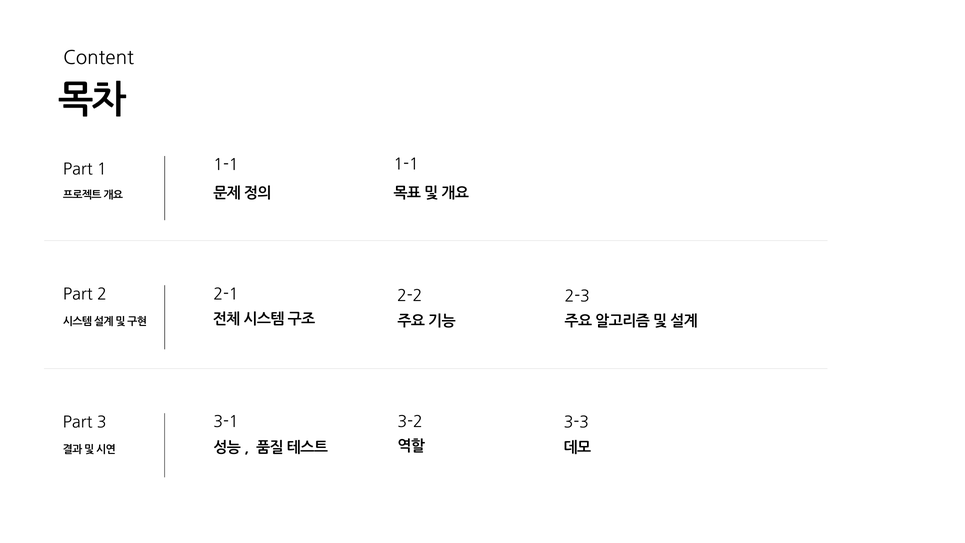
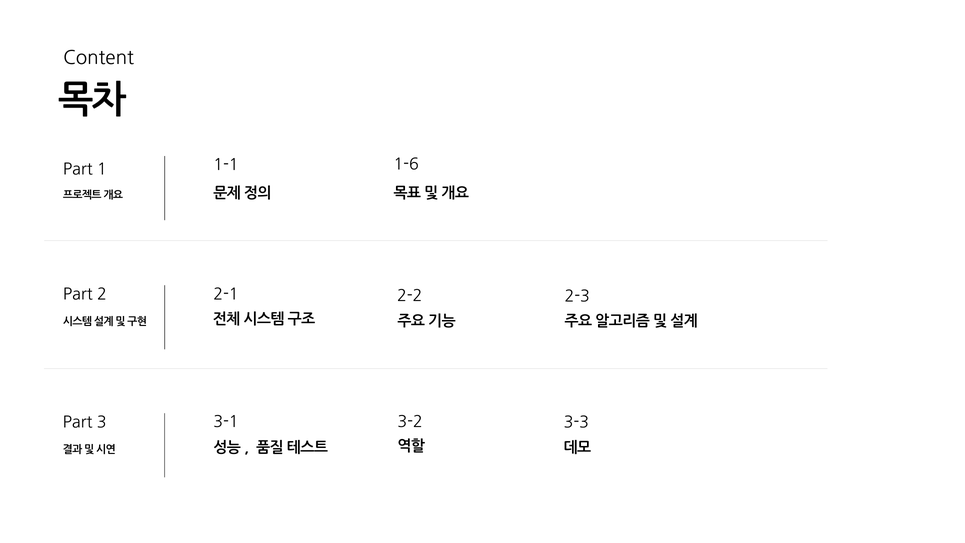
1-1: 1-1 -> 1-6 (406, 165)
